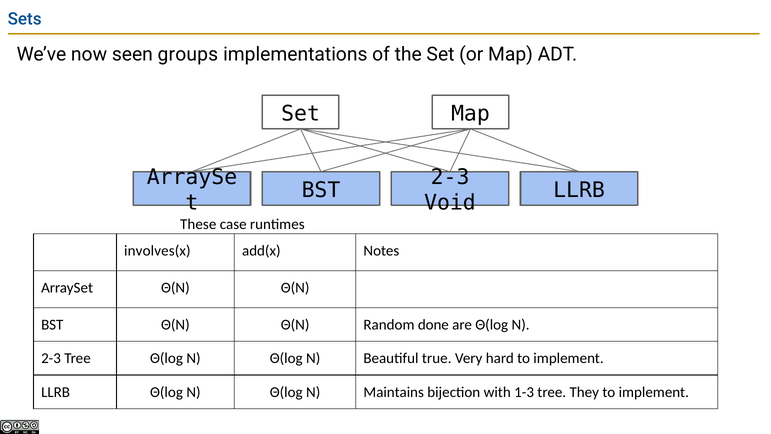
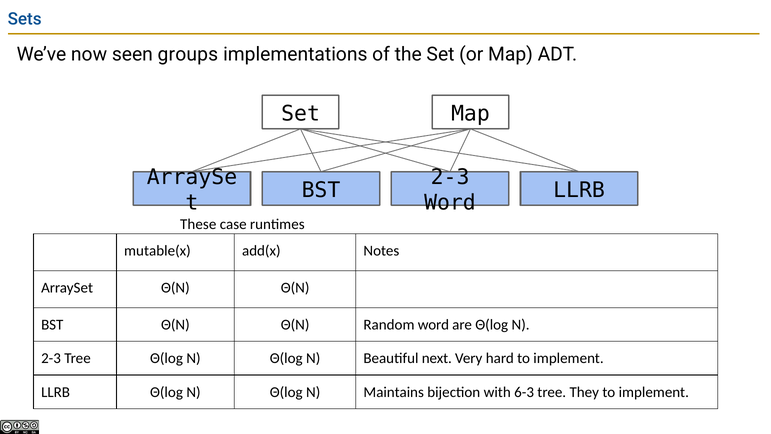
Void: Void -> Word (450, 203)
involves(x: involves(x -> mutable(x (157, 251)
Random done: done -> word (433, 325)
true: true -> next (437, 358)
1-3: 1-3 -> 6-3 (524, 392)
